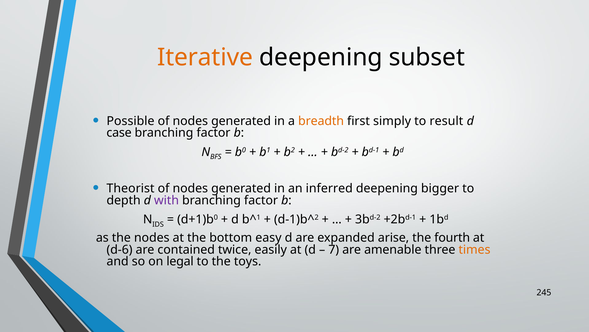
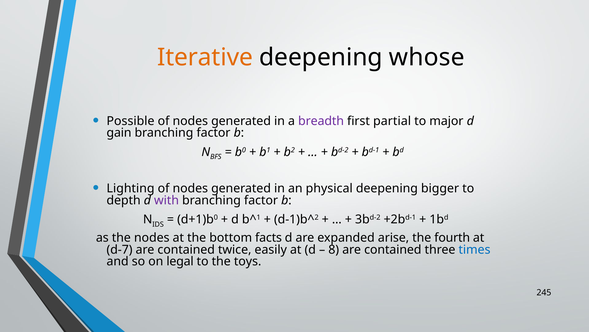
subset: subset -> whose (427, 57)
breadth colour: orange -> purple (321, 121)
simply: simply -> partial (392, 121)
result: result -> major (446, 121)
case: case -> gain (119, 133)
Theorist: Theorist -> Lighting (131, 188)
inferred: inferred -> physical (329, 188)
easy: easy -> facts (269, 237)
d-6: d-6 -> d-7 (120, 249)
7: 7 -> 8 (334, 249)
amenable: amenable -> contained (393, 249)
times colour: orange -> blue (475, 249)
